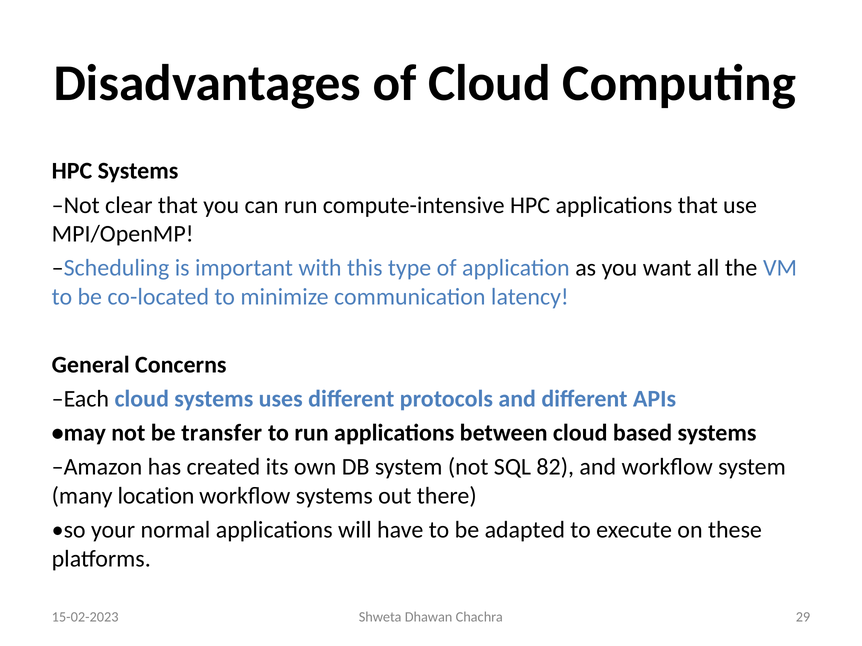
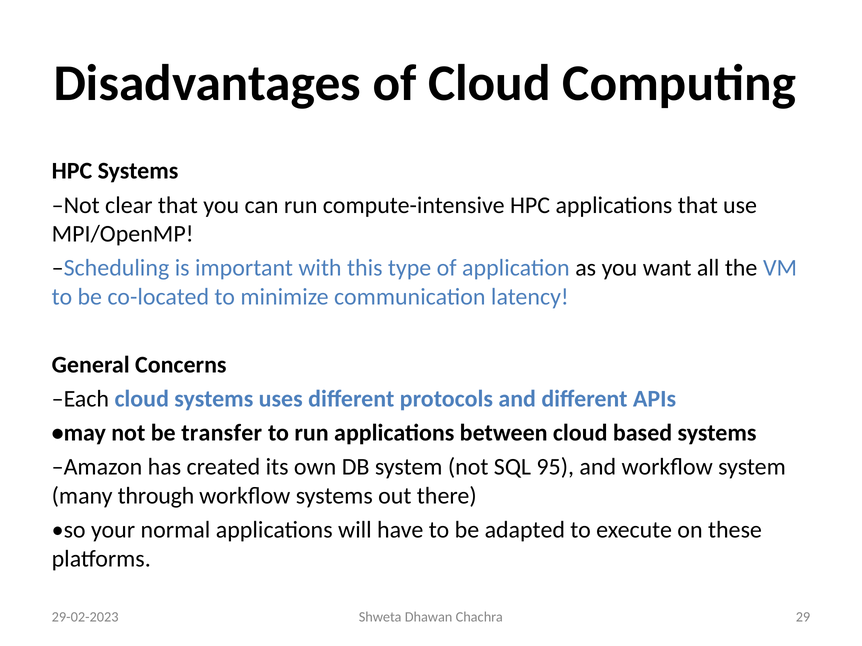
82: 82 -> 95 (555, 467)
location: location -> through (156, 496)
15-02-2023: 15-02-2023 -> 29-02-2023 (85, 617)
